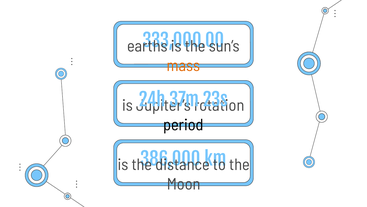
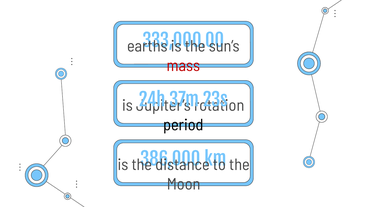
mass colour: orange -> red (183, 66)
